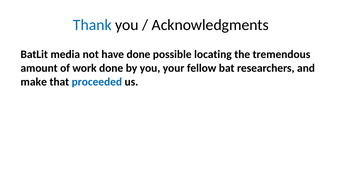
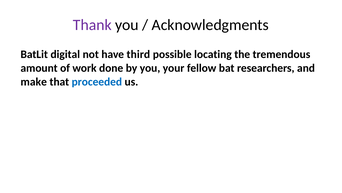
Thank colour: blue -> purple (92, 25)
media: media -> digital (65, 54)
have done: done -> third (138, 54)
